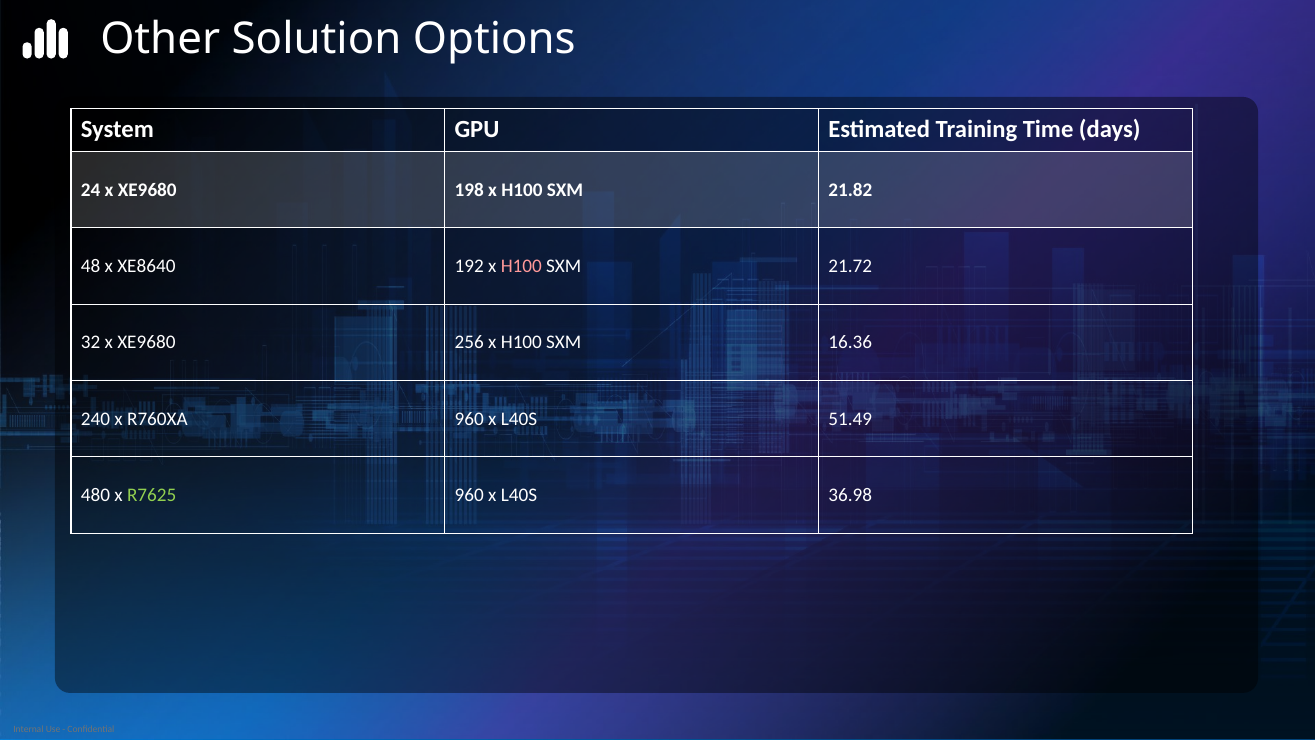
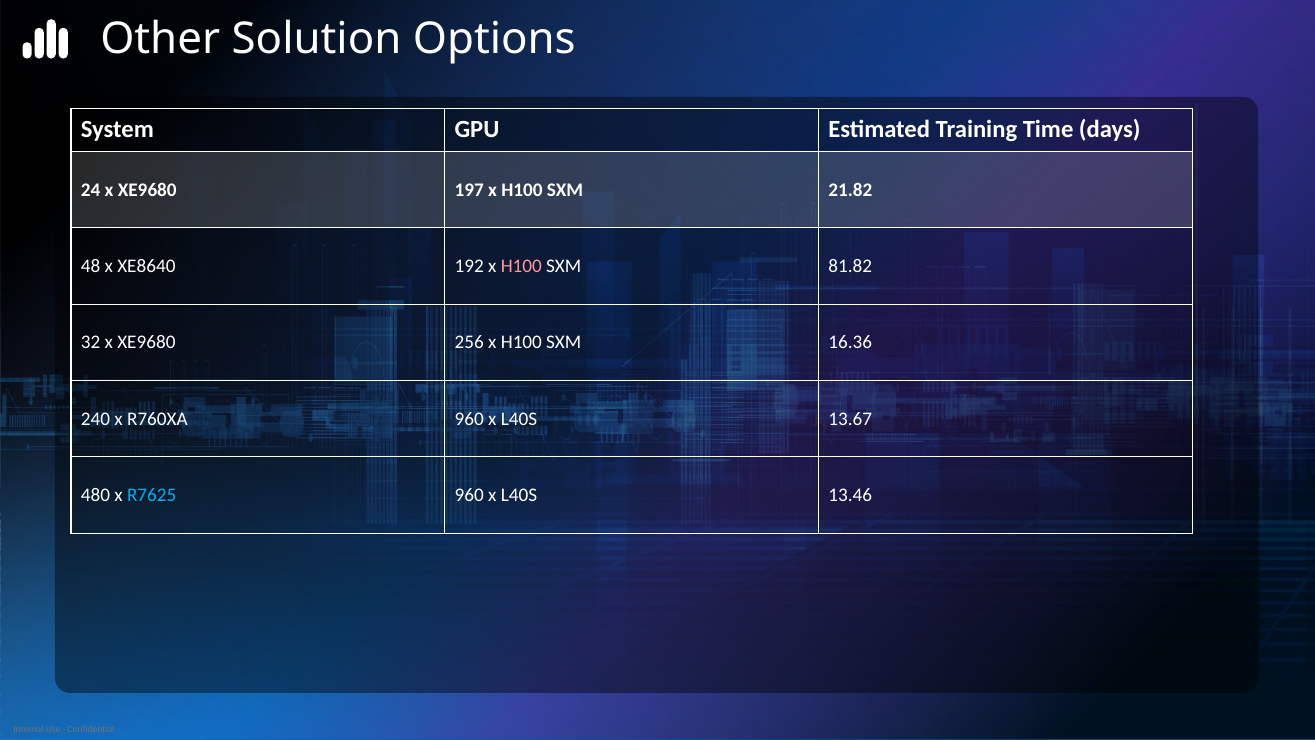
198: 198 -> 197 (469, 190)
21.72: 21.72 -> 81.82 (850, 266)
51.49: 51.49 -> 13.67 (850, 419)
R7625 colour: light green -> light blue (152, 495)
36.98: 36.98 -> 13.46 (850, 495)
